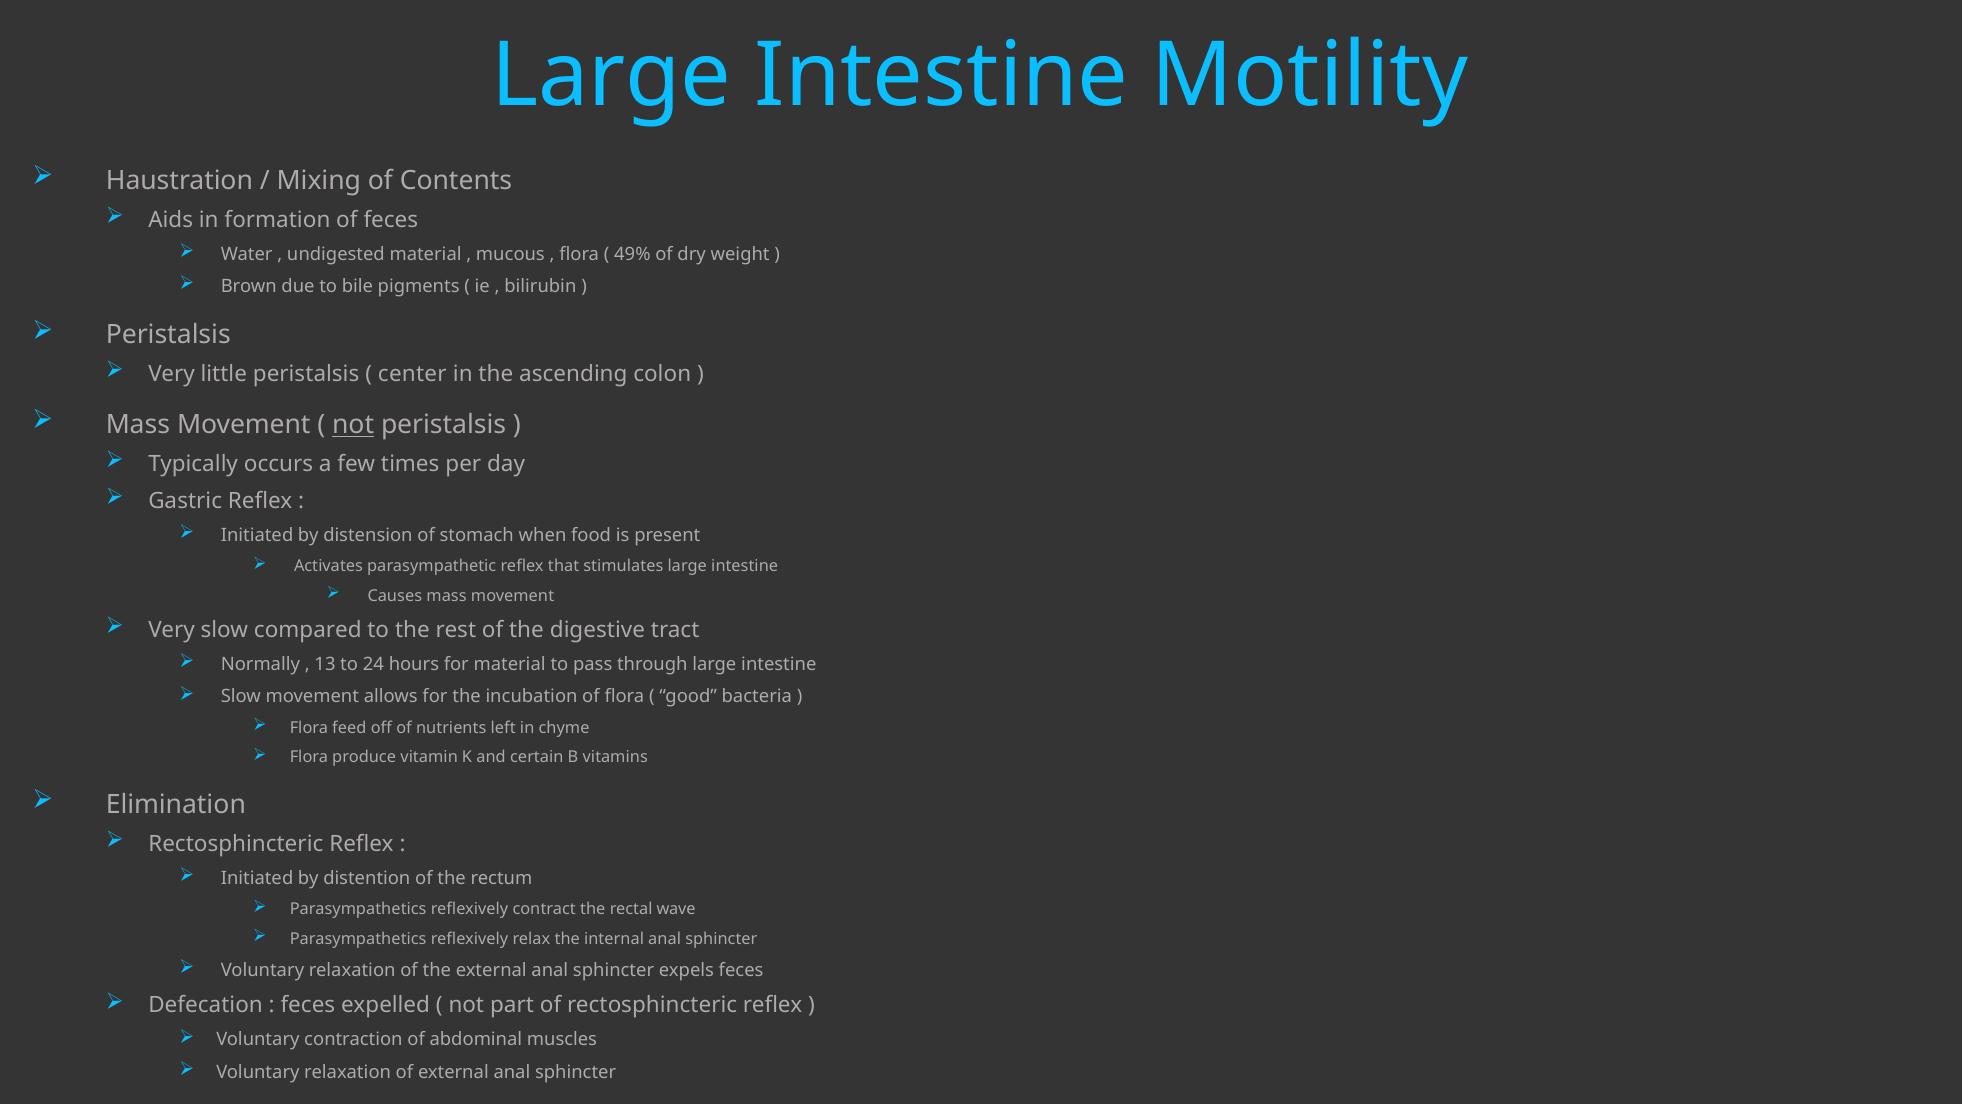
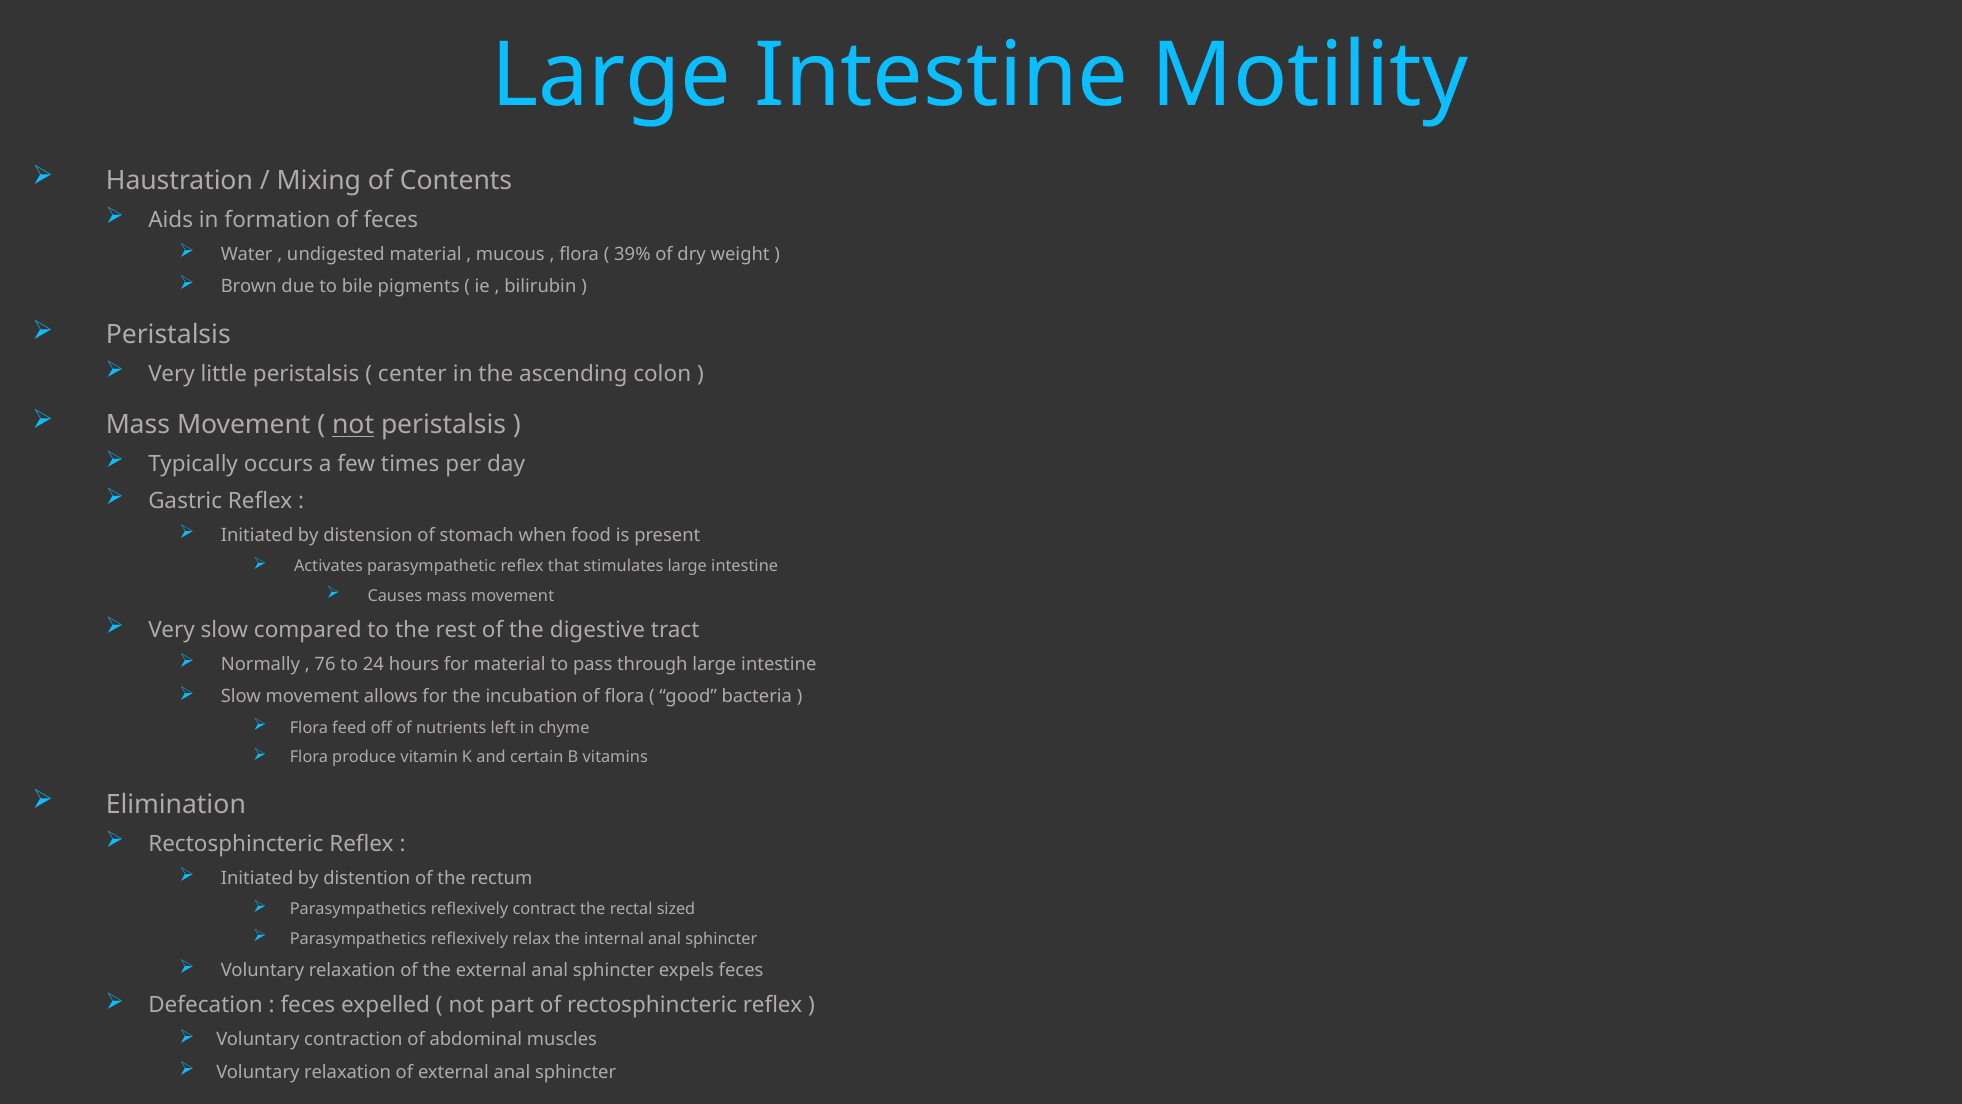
49%: 49% -> 39% (632, 254)
13: 13 -> 76 (325, 664)
wave: wave -> sized (676, 909)
